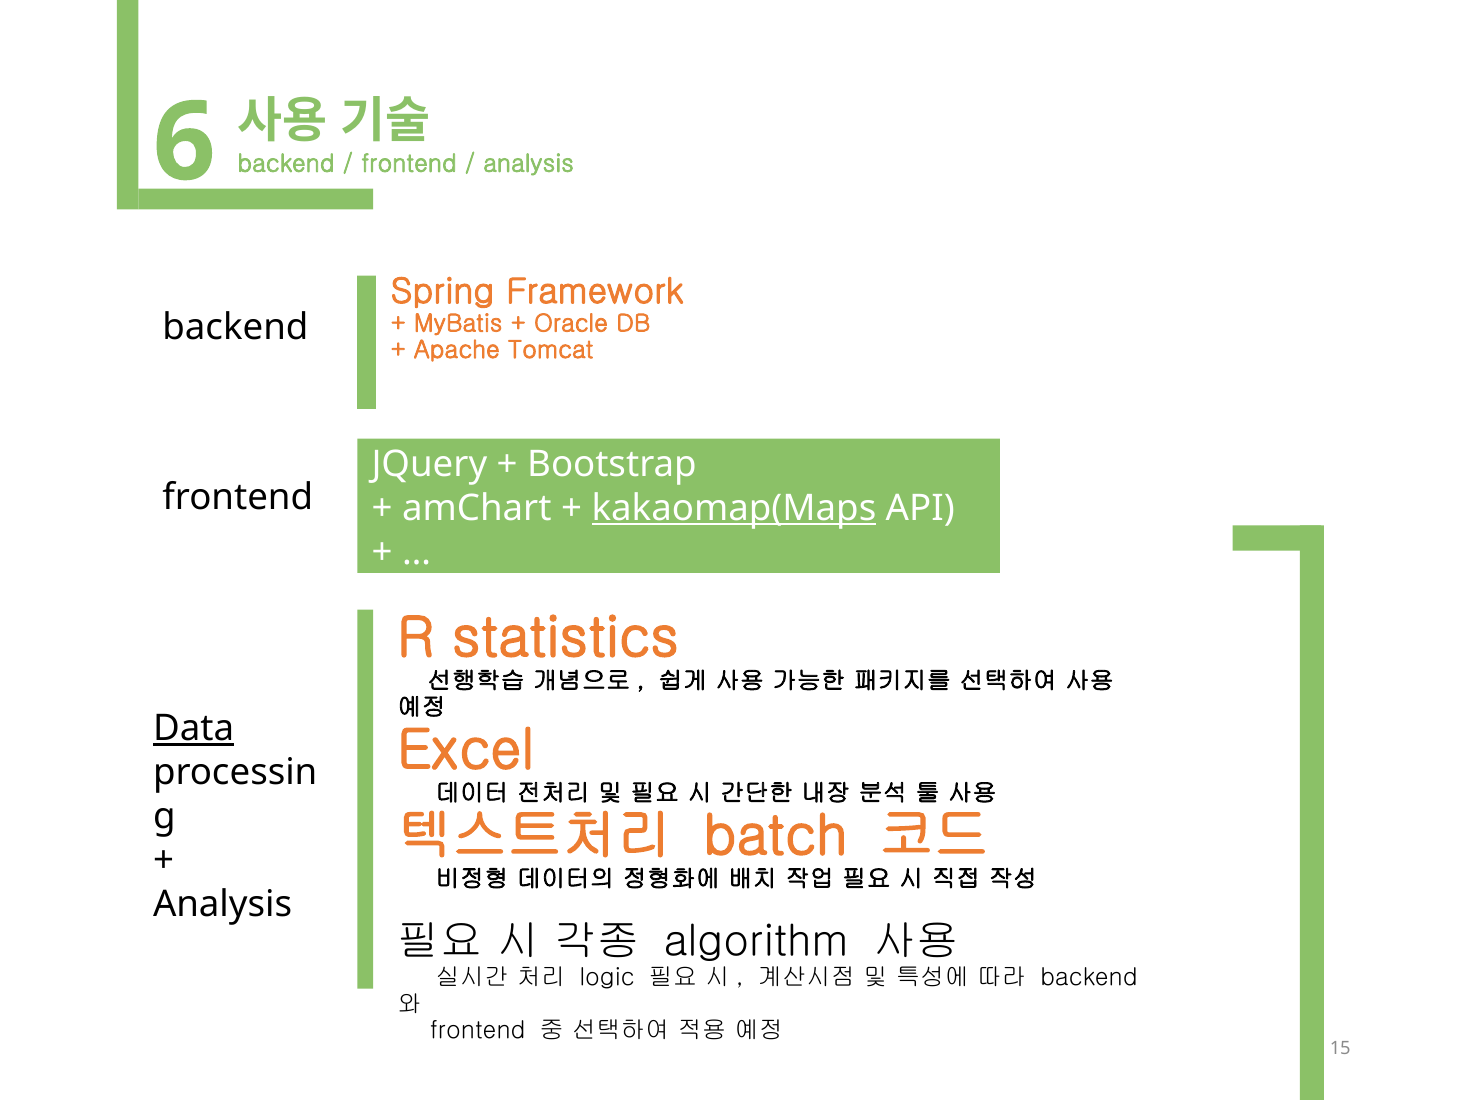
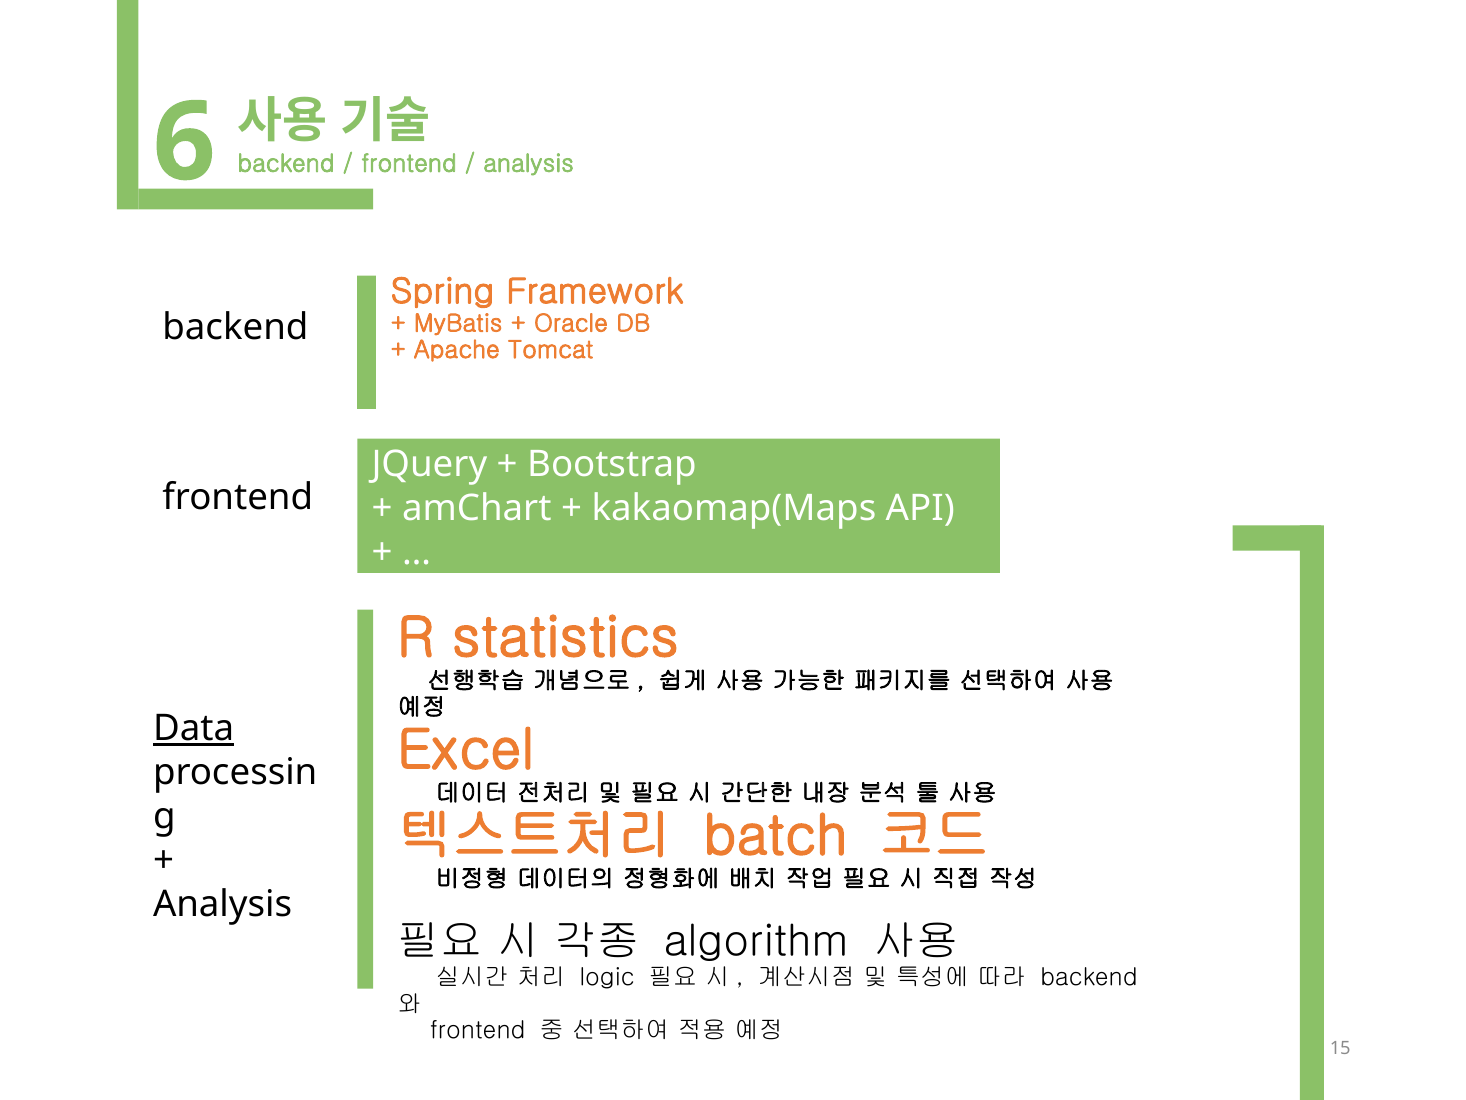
kakaomap(Maps underline: present -> none (734, 508)
